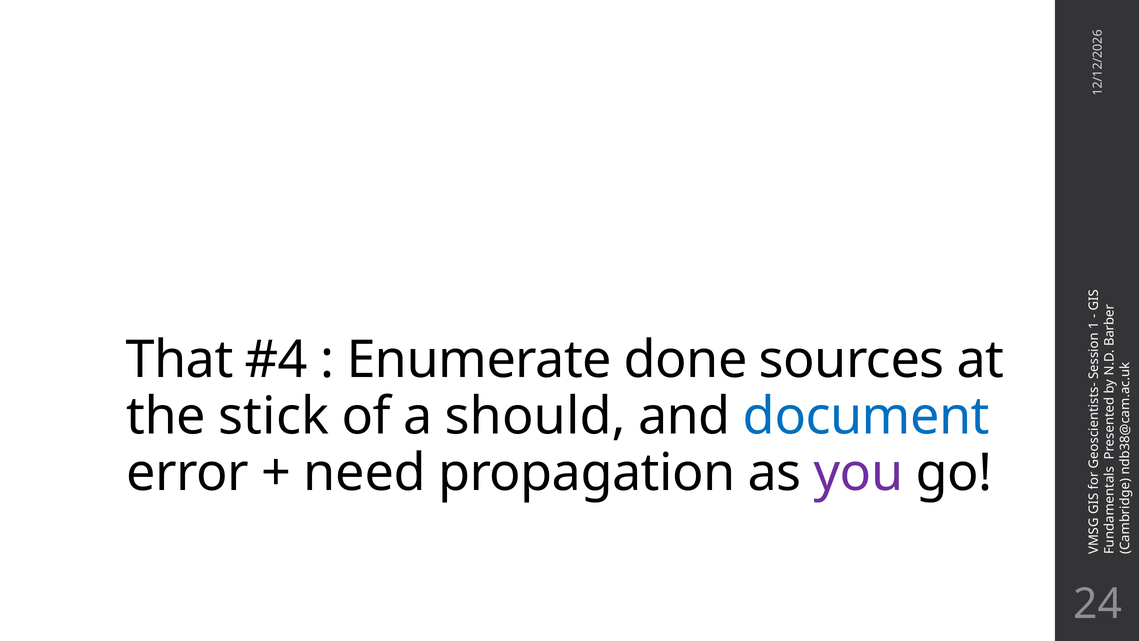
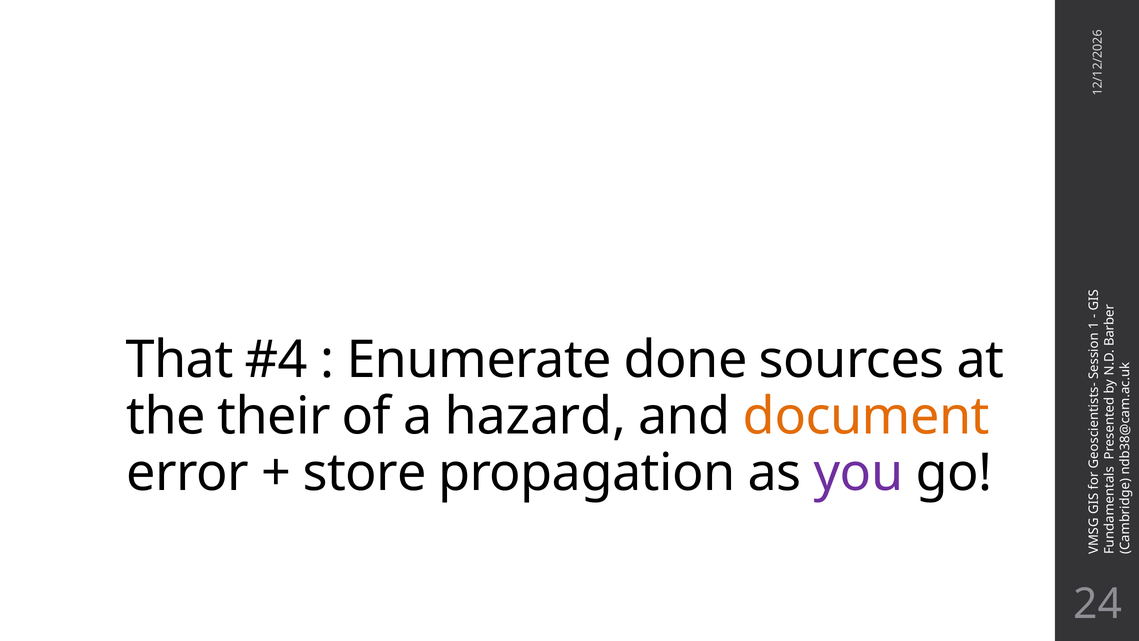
stick: stick -> their (274, 416)
should: should -> hazard (535, 416)
document colour: blue -> orange (866, 416)
need: need -> store (365, 473)
